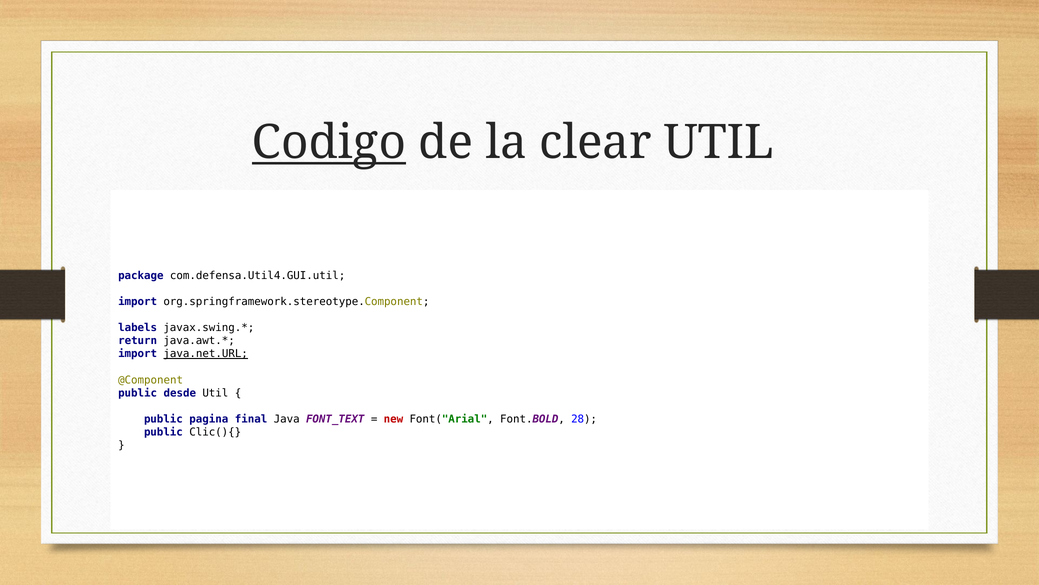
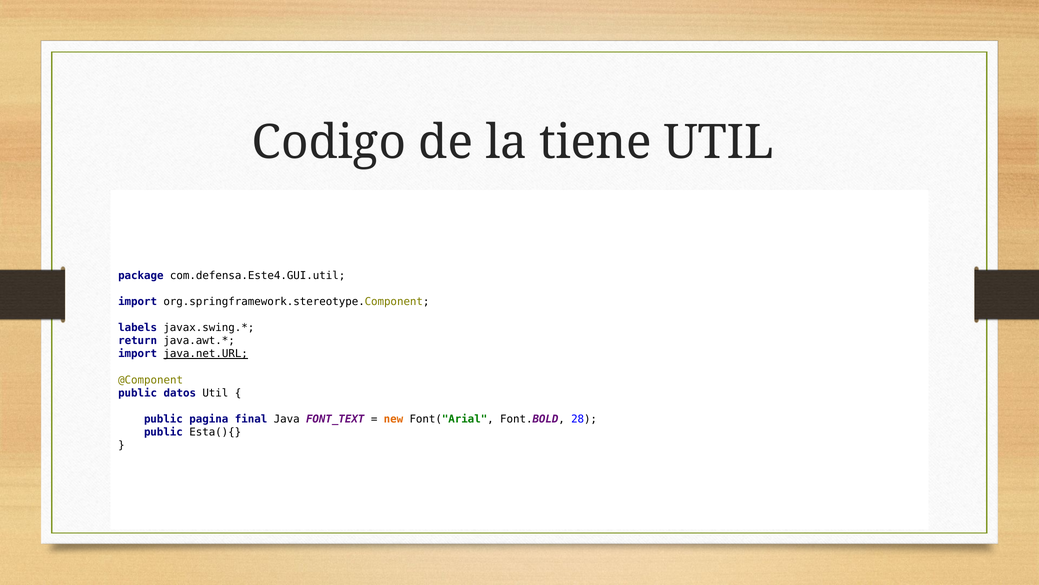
Codigo underline: present -> none (329, 143)
clear: clear -> tiene (596, 143)
com.defensa.Util4.GUI.util: com.defensa.Util4.GUI.util -> com.defensa.Este4.GUI.util (258, 276)
desde: desde -> datos (180, 393)
new colour: red -> orange (393, 419)
Clic(){: Clic(){ -> Esta(){ (215, 432)
